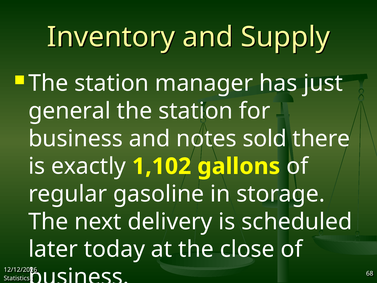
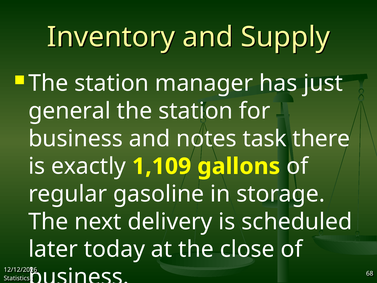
sold: sold -> task (265, 139)
1,102: 1,102 -> 1,109 (162, 166)
